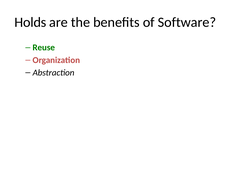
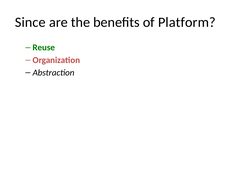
Holds: Holds -> Since (30, 22)
Software: Software -> Platform (187, 22)
